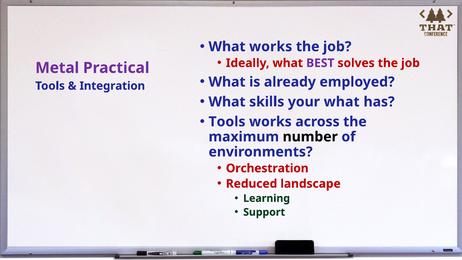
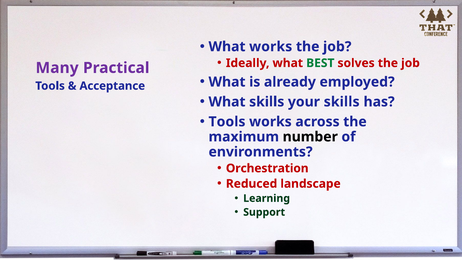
BEST colour: purple -> green (320, 63)
Metal: Metal -> Many (57, 68)
Integration: Integration -> Acceptance (112, 86)
your what: what -> skills (342, 102)
